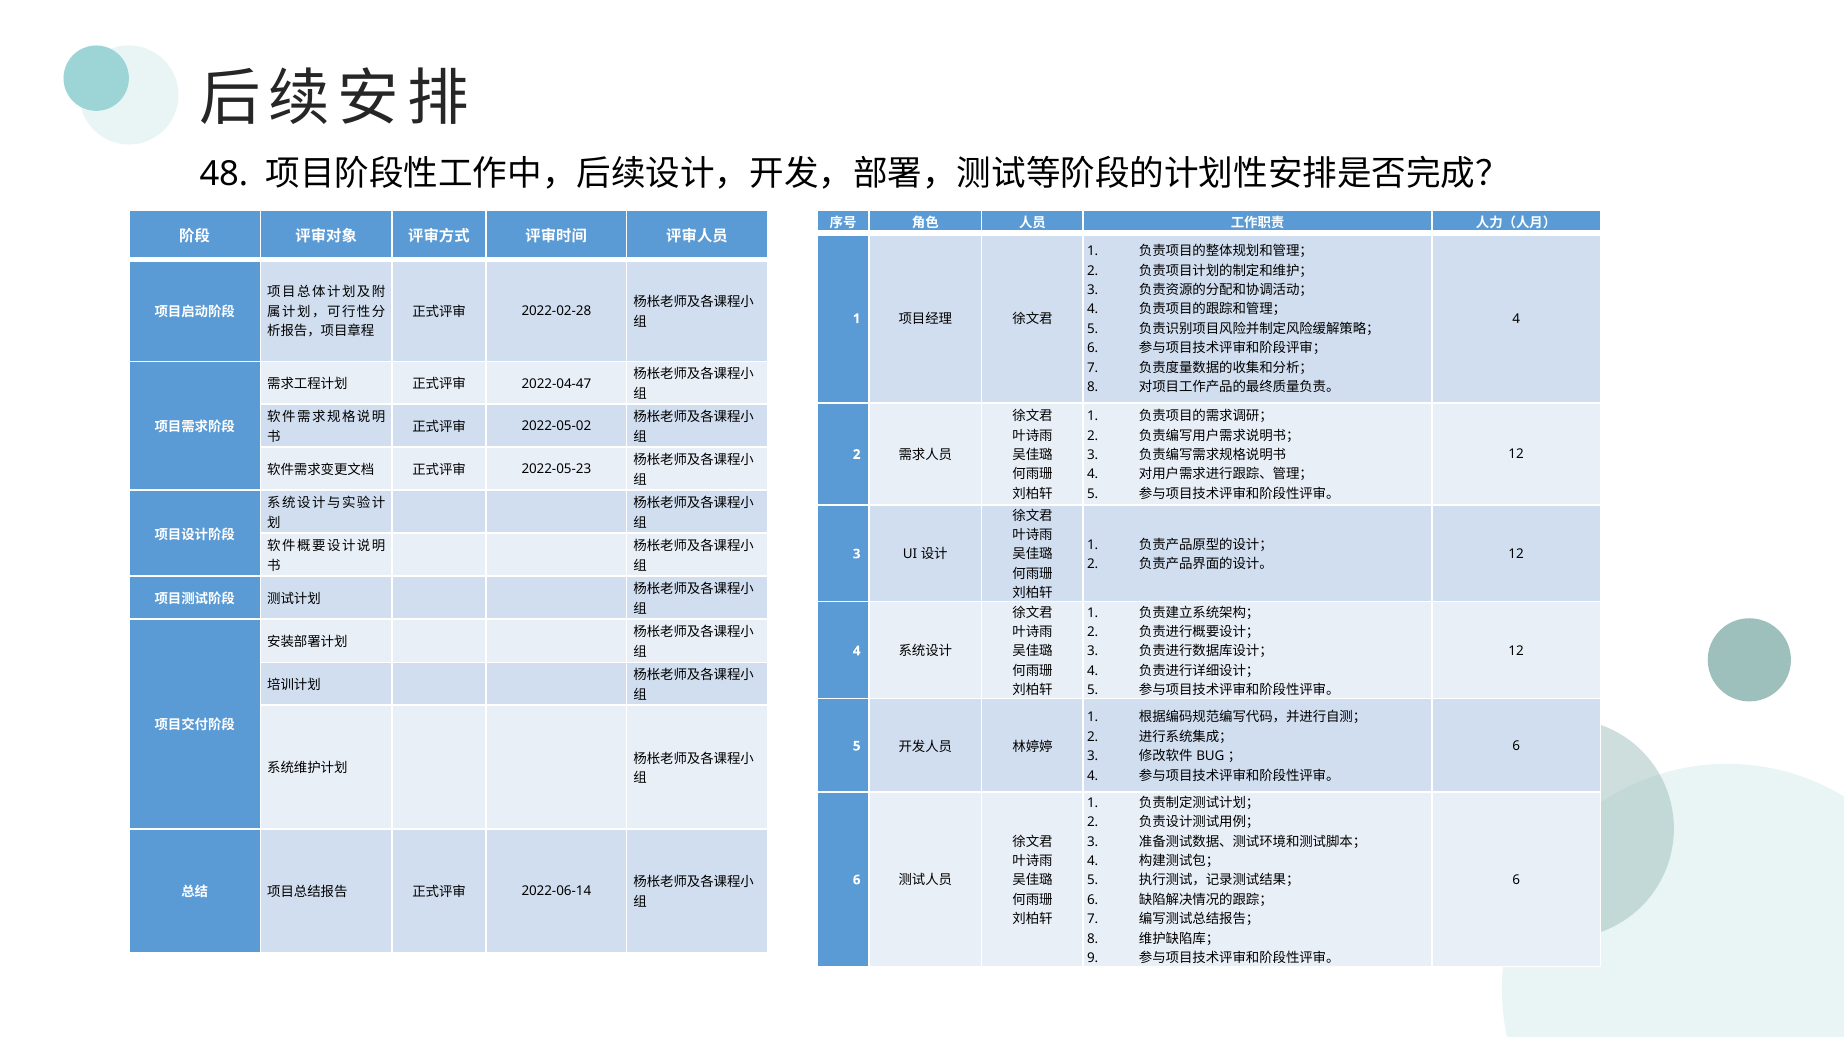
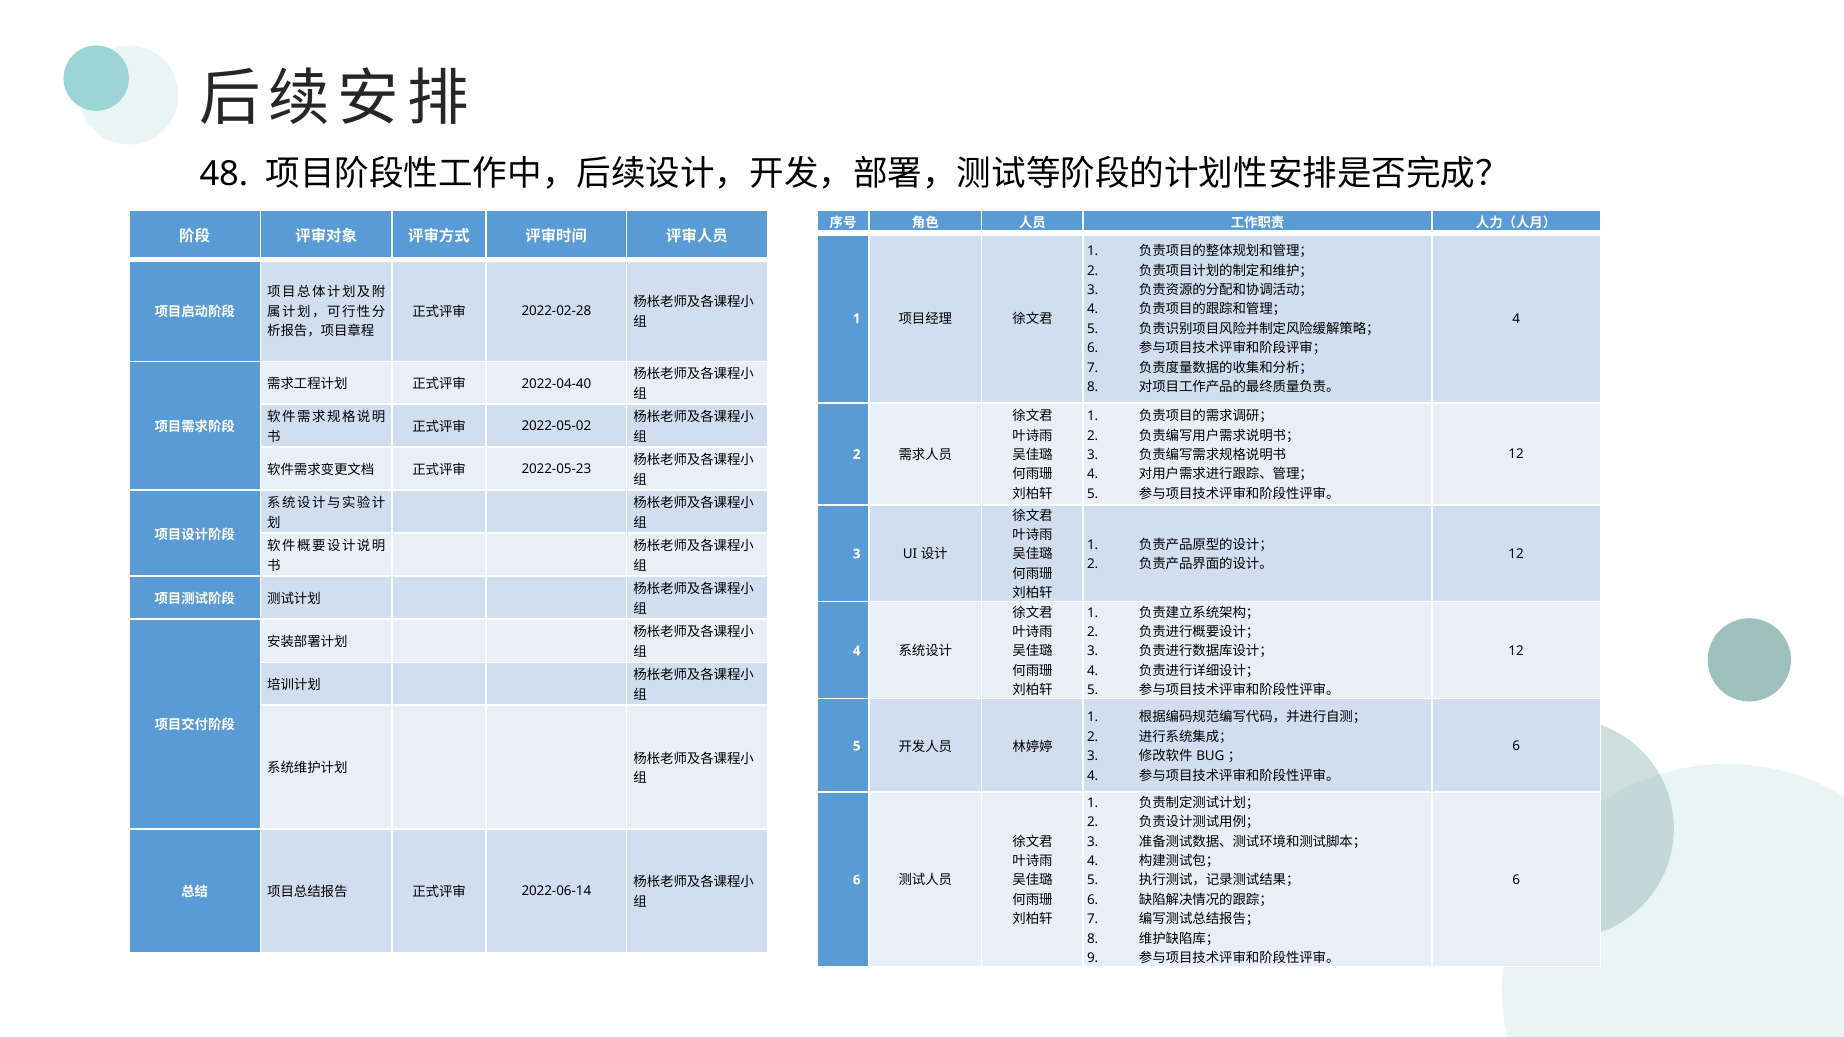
2022-04-47: 2022-04-47 -> 2022-04-40 (556, 384)
